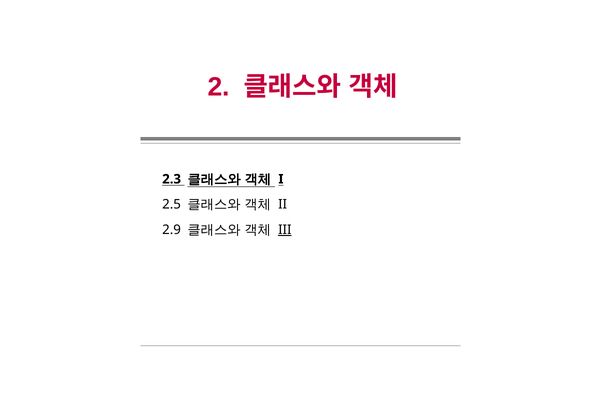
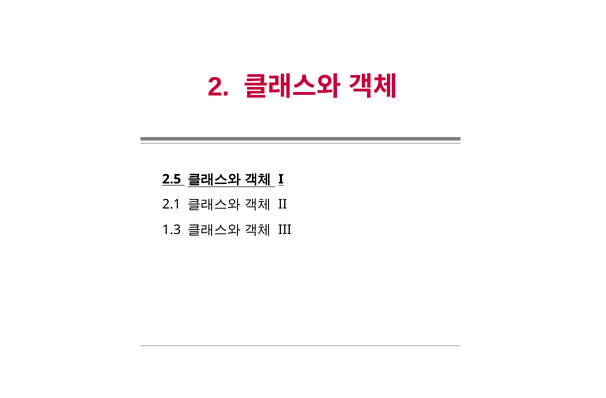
2.3: 2.3 -> 2.5 (172, 179)
2.5: 2.5 -> 2.1 (172, 205)
2.9: 2.9 -> 1.3 (172, 230)
III underline: present -> none (285, 230)
